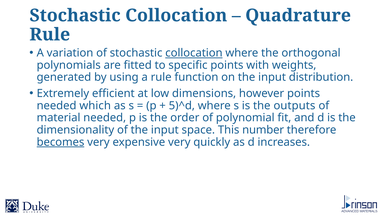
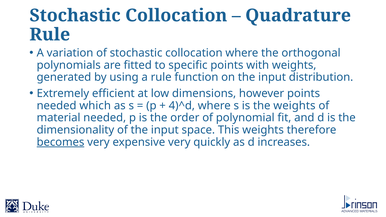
collocation underline: present -> none (194, 53)
5)^d: 5)^d -> 4)^d (182, 106)
the outputs: outputs -> weights (294, 106)
This number: number -> weights (263, 130)
